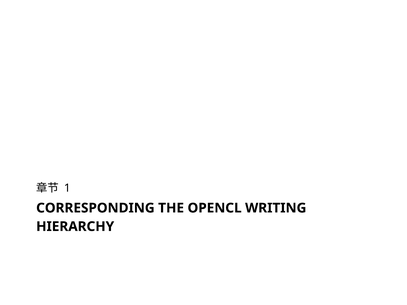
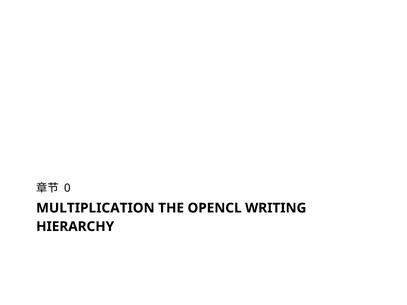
1: 1 -> 0 (67, 188)
CORRESPONDING: CORRESPONDING -> MULTIPLICATION (95, 208)
